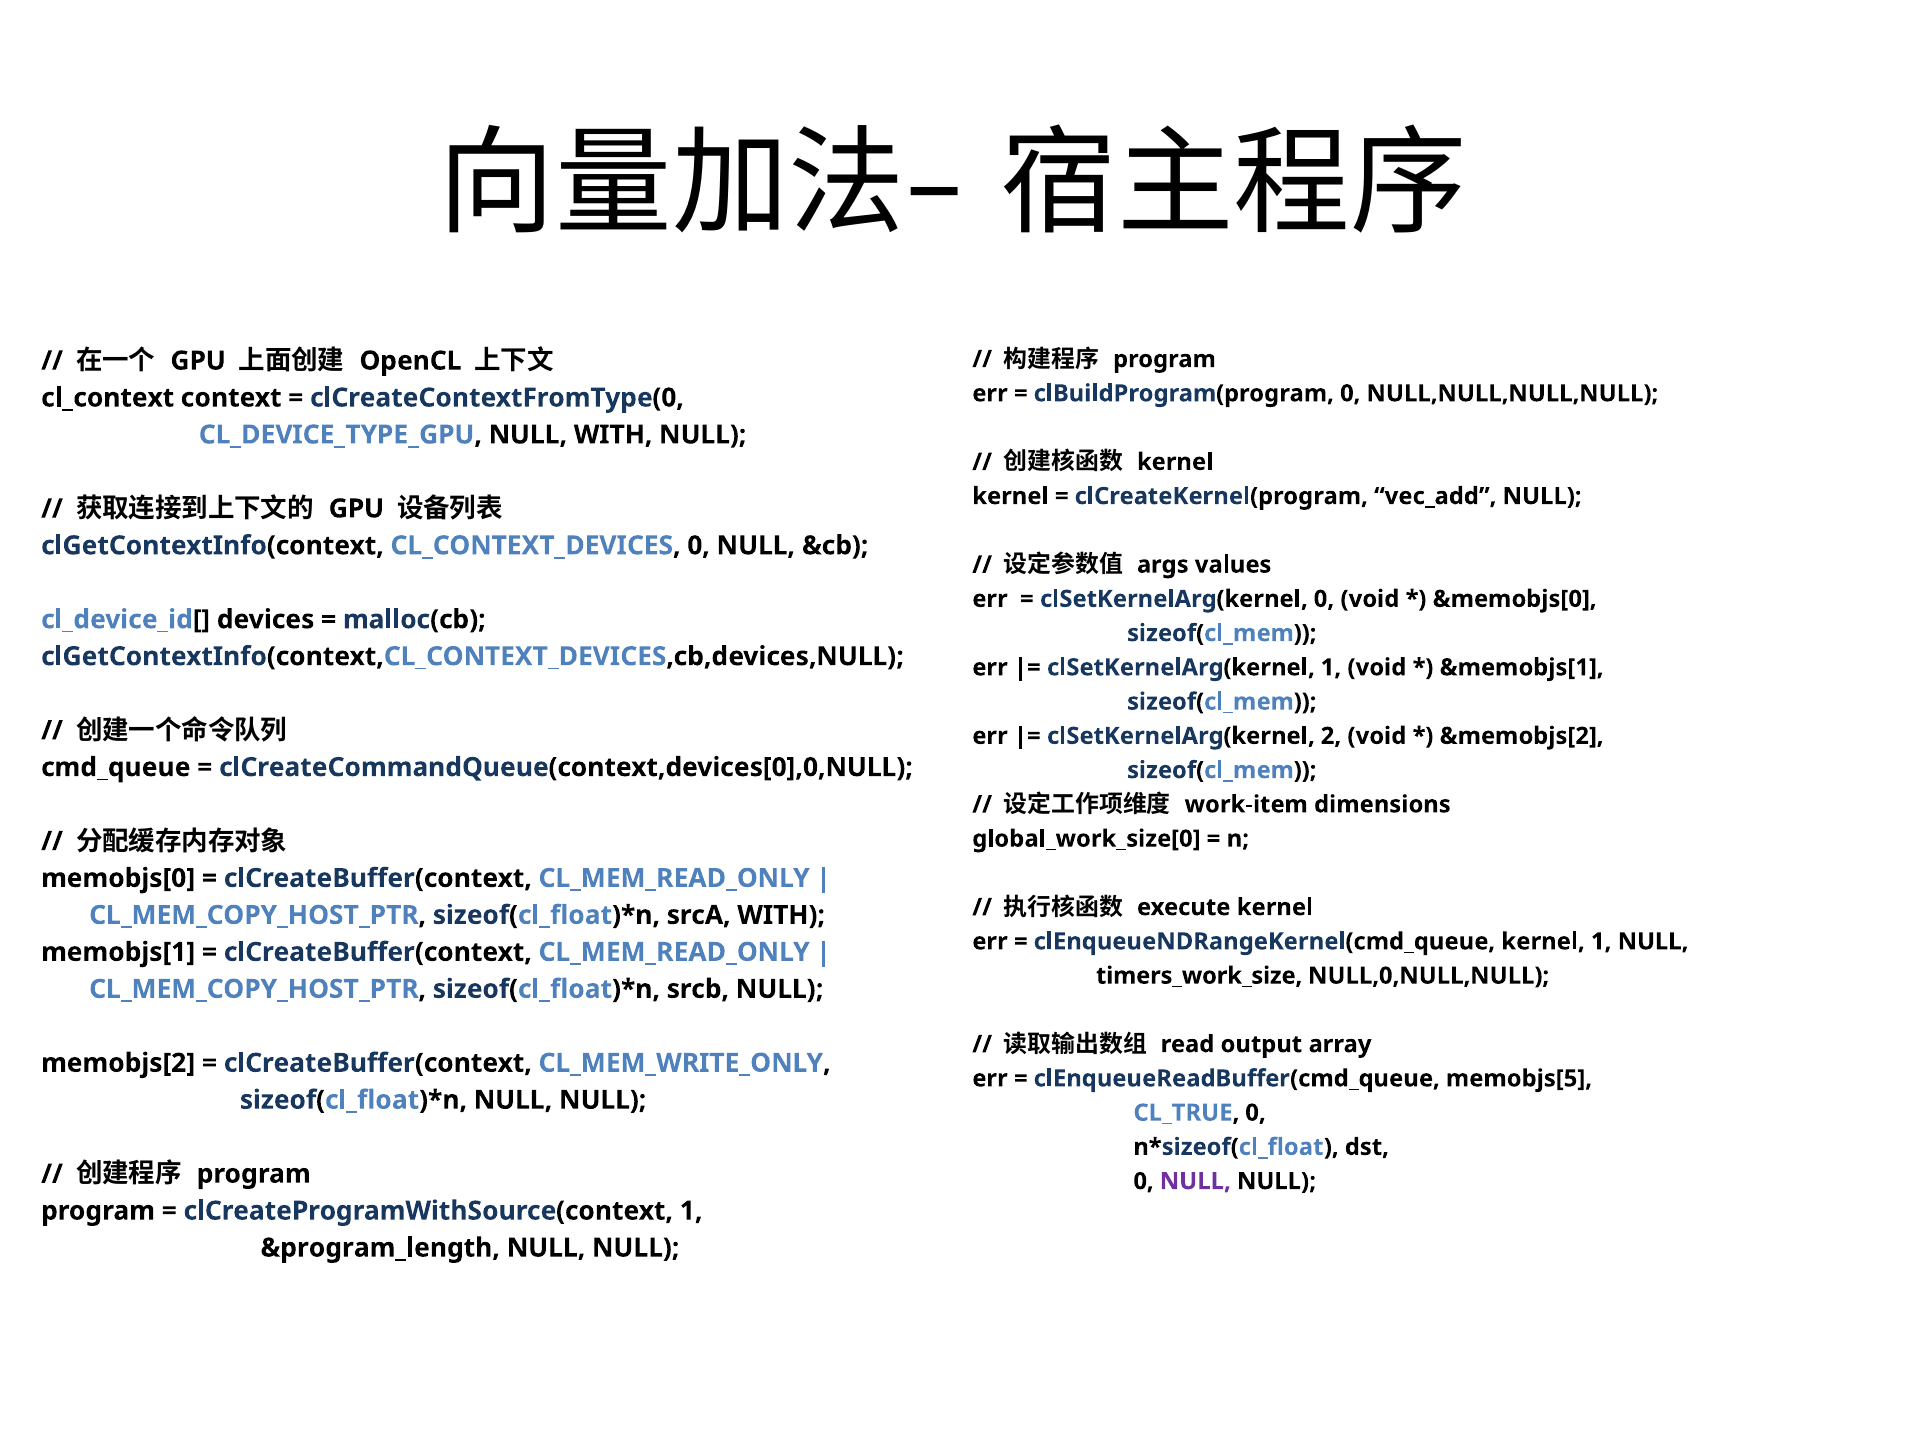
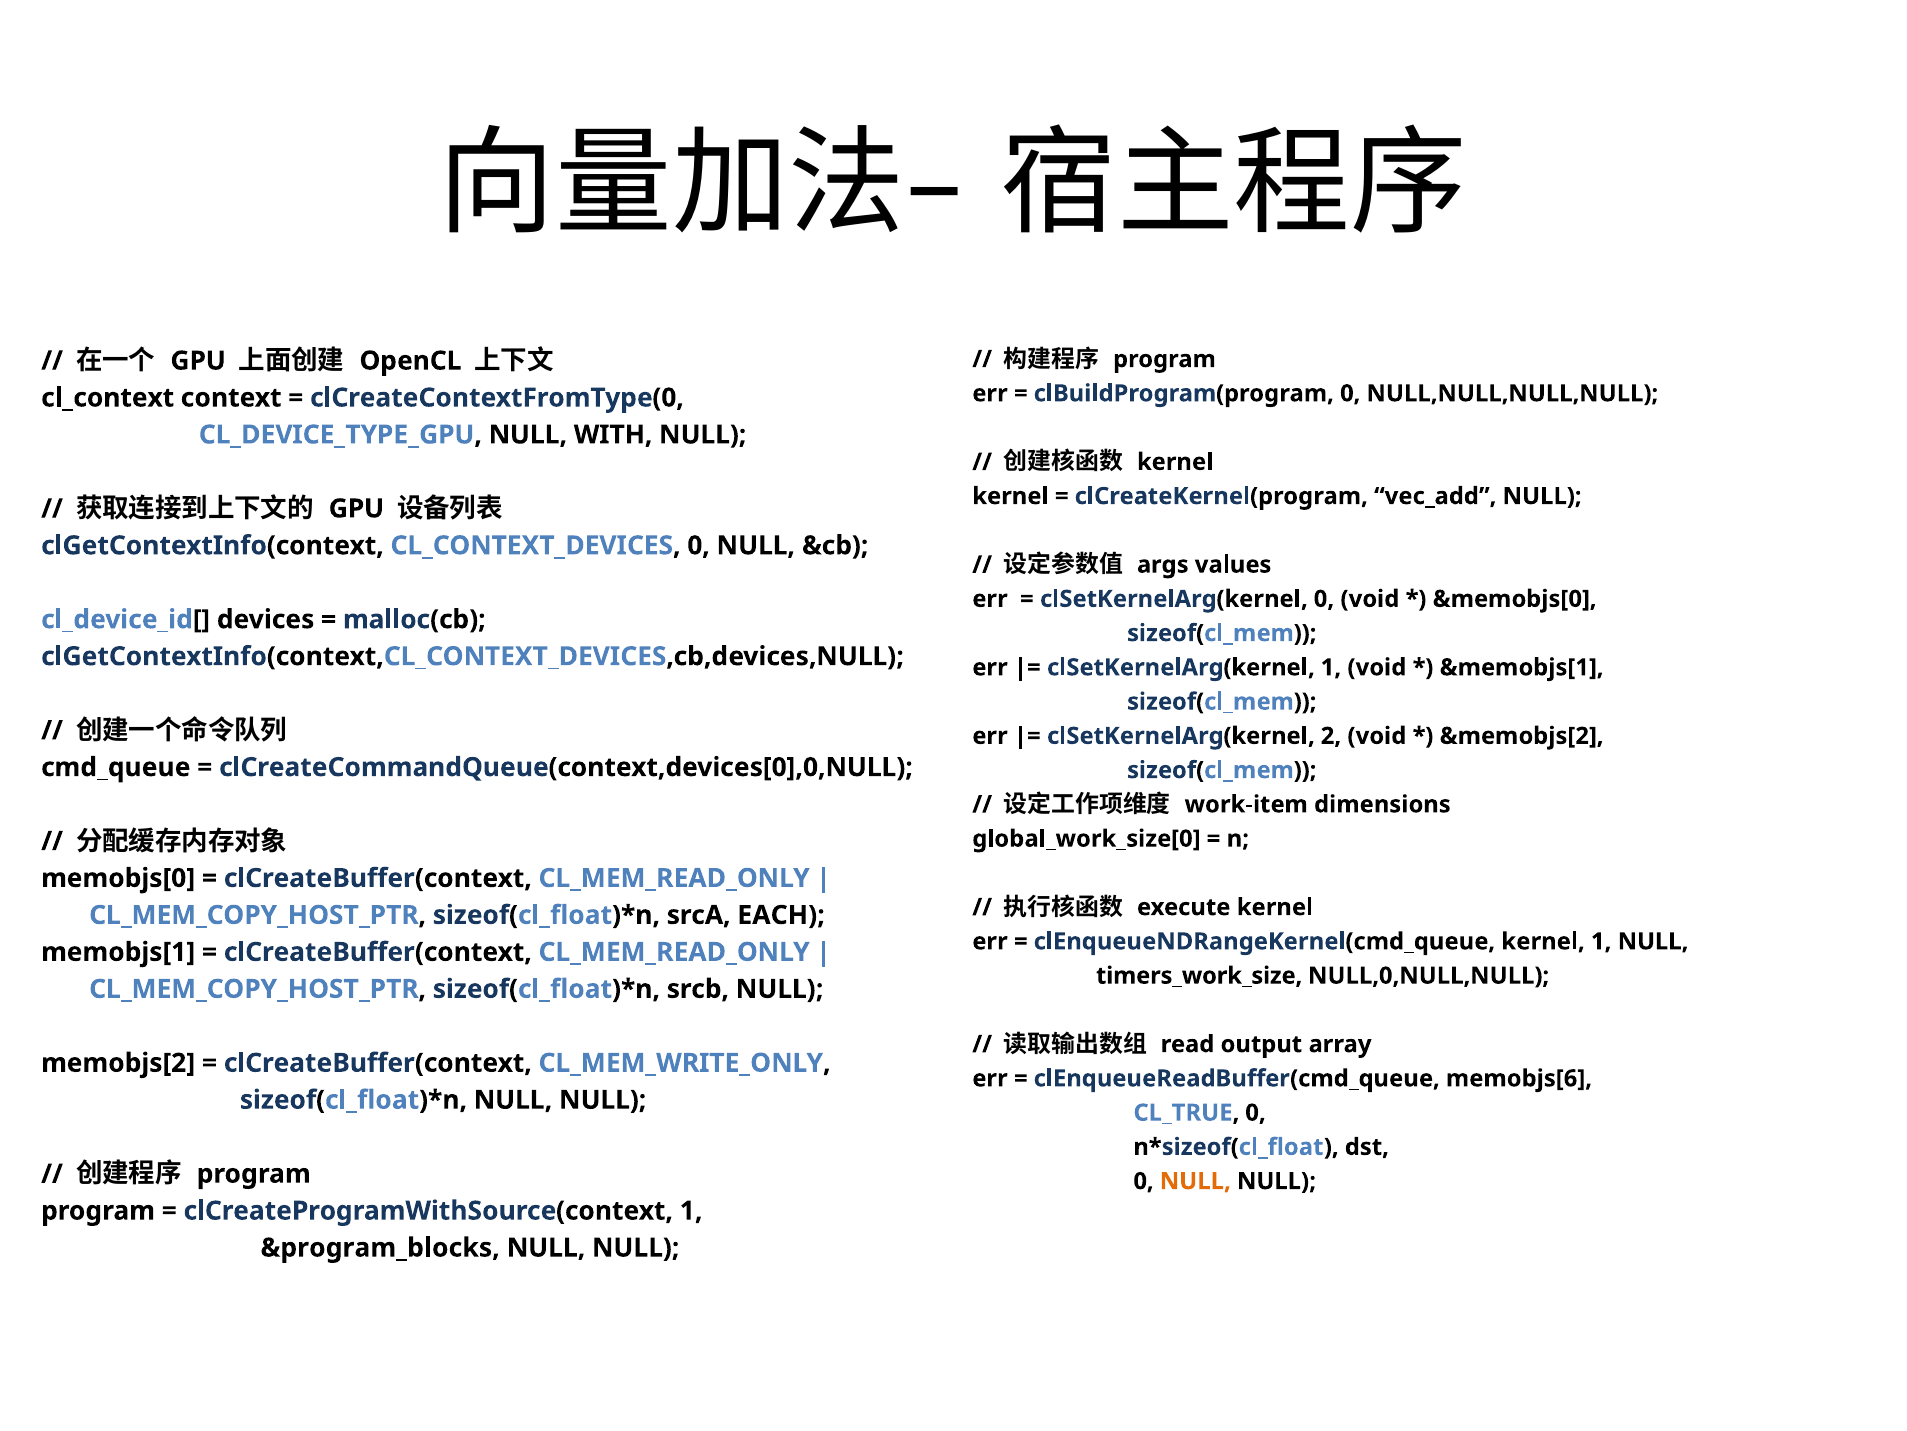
srcA WITH: WITH -> EACH (781, 915)
memobjs[5: memobjs[5 -> memobjs[6 (1519, 1078)
NULL colour: purple -> orange (1195, 1181)
&program_length: &program_length -> &program_blocks (380, 1247)
